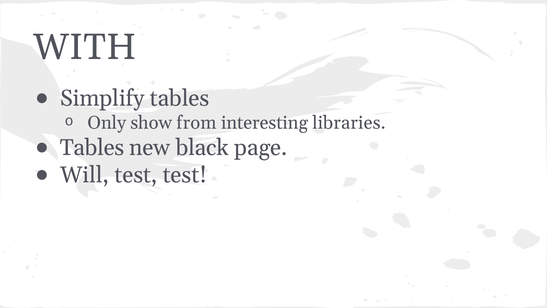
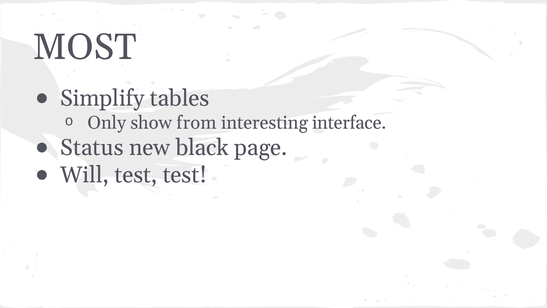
WITH: WITH -> MOST (85, 47)
libraries: libraries -> interface (349, 123)
Tables: Tables -> Status (92, 148)
